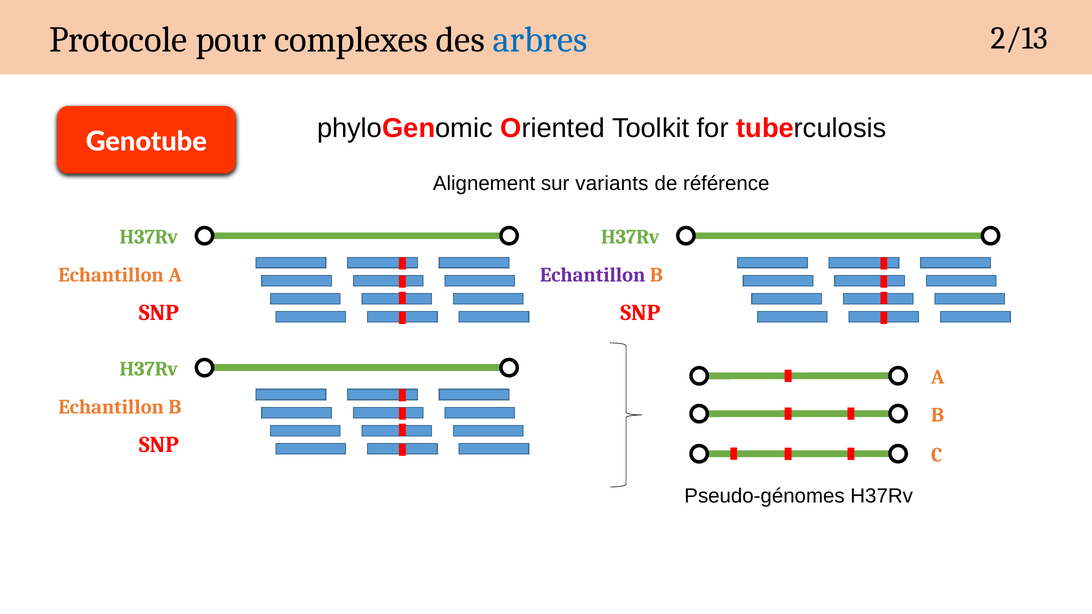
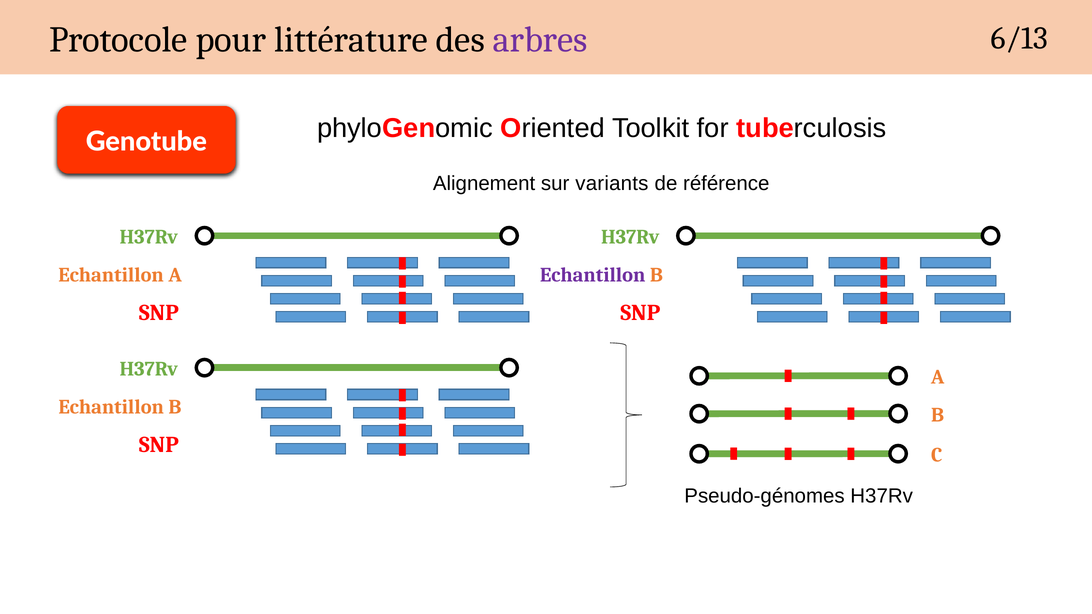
complexes: complexes -> littérature (351, 40)
arbres colour: blue -> purple (540, 40)
2/13: 2/13 -> 6/13 (1019, 38)
